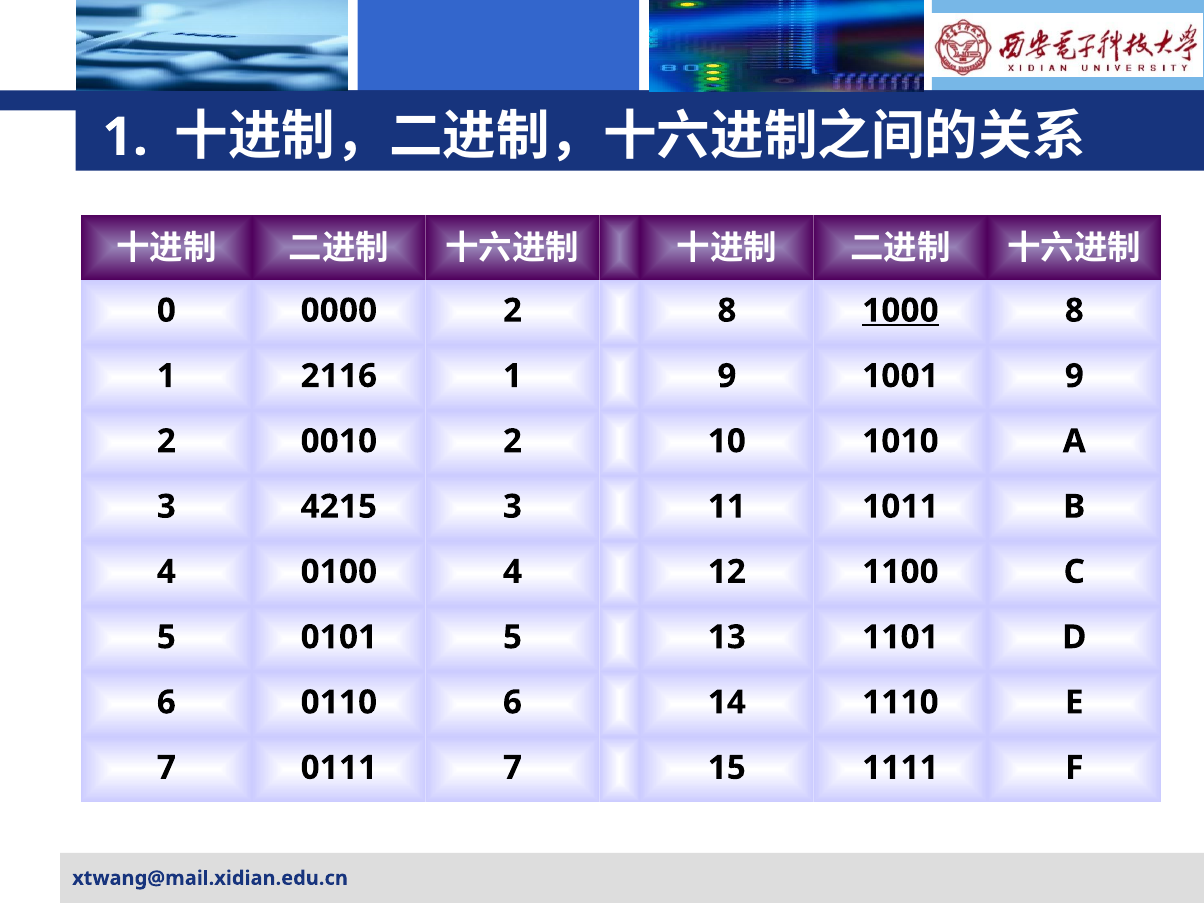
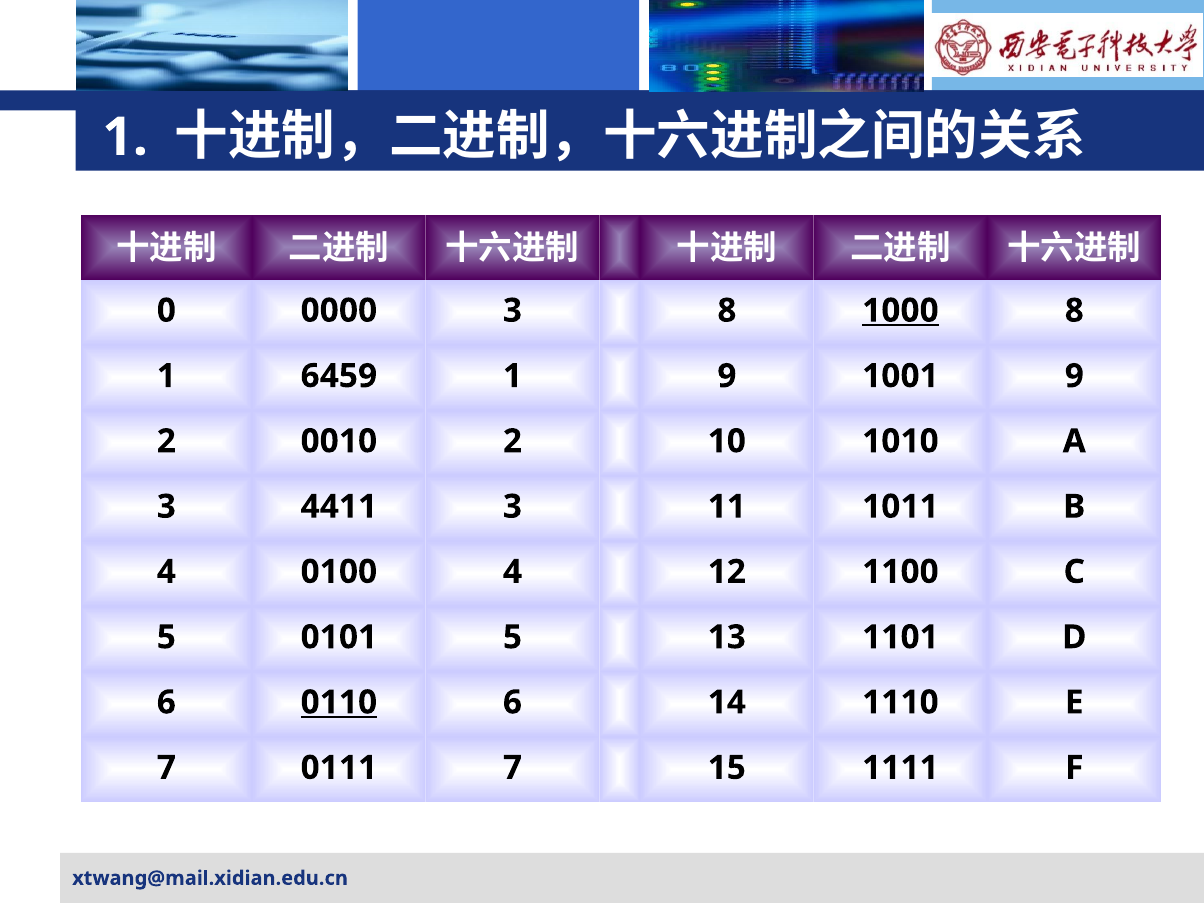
0000 2: 2 -> 3 (513, 311)
2116: 2116 -> 6459 (339, 376)
4215: 4215 -> 4411 (339, 507)
0110 underline: none -> present (339, 702)
